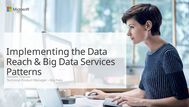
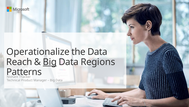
Implementing: Implementing -> Operationalize (38, 52)
Big underline: none -> present (50, 62)
Services: Services -> Regions (98, 62)
